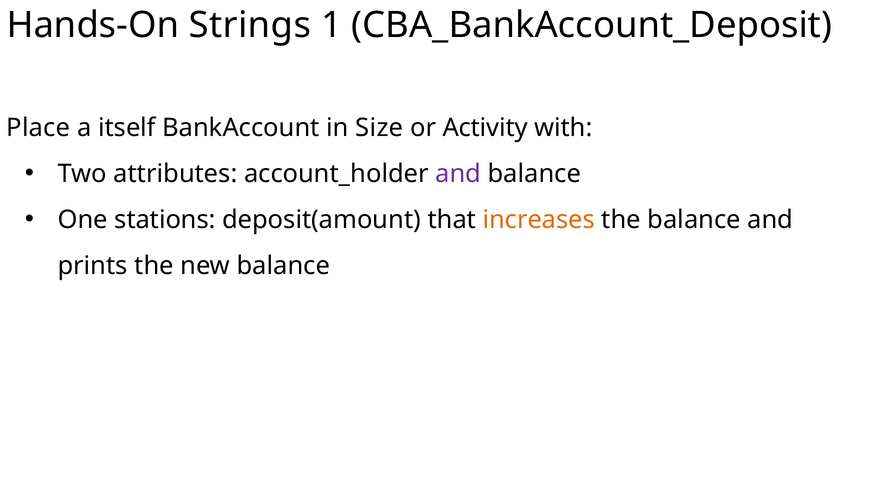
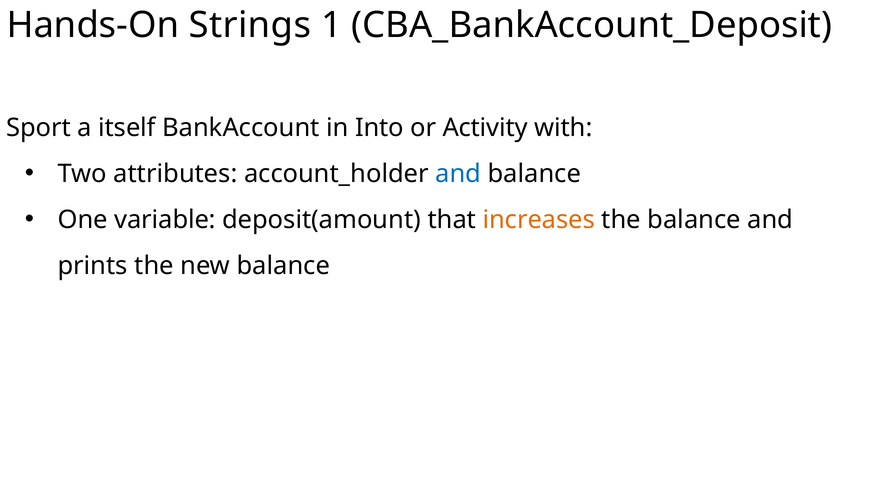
Place: Place -> Sport (39, 128)
Size: Size -> Into (379, 128)
and colour: purple -> blue (458, 174)
stations: stations -> variable (165, 220)
